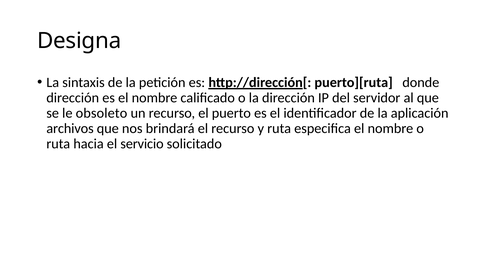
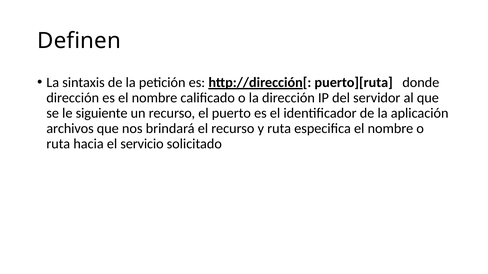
Designa: Designa -> Definen (79, 41)
obsoleto: obsoleto -> siguiente (102, 113)
